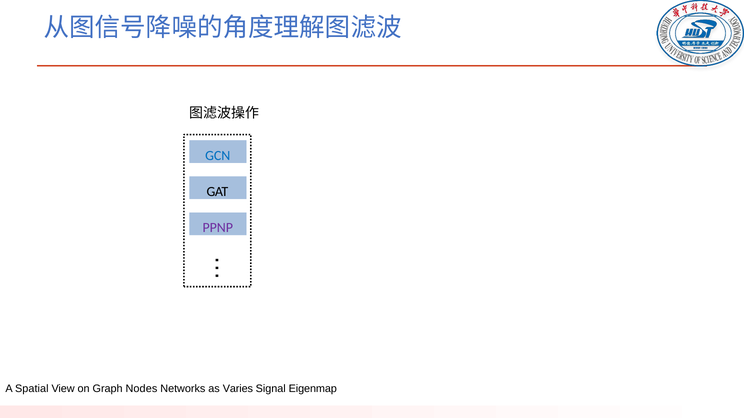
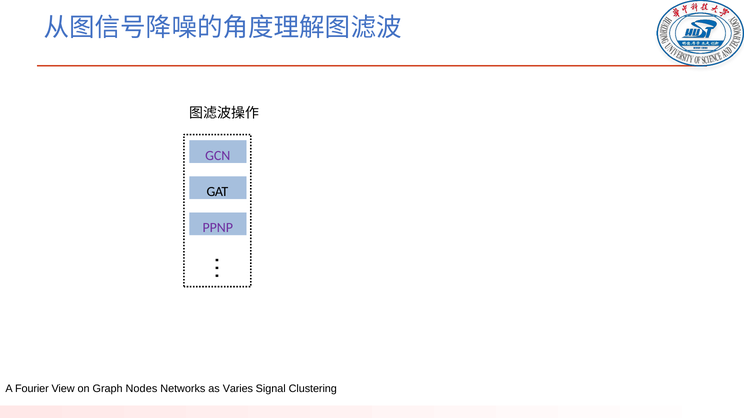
GCN colour: blue -> purple (218, 156)
Spatial: Spatial -> Fourier (32, 389)
Eigenmap: Eigenmap -> Clustering (313, 389)
